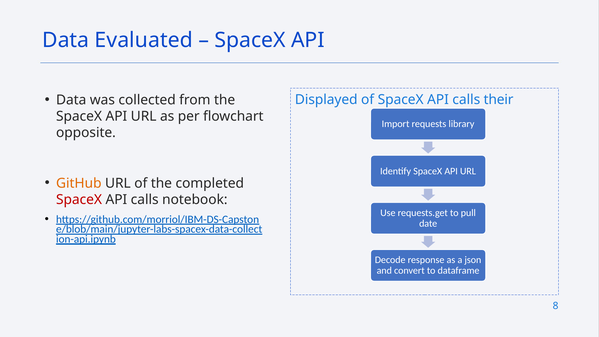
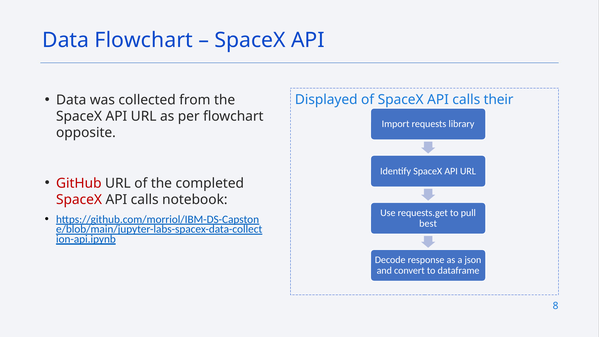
Data Evaluated: Evaluated -> Flowchart (144, 40)
GitHub colour: orange -> red (79, 183)
date: date -> best (428, 224)
